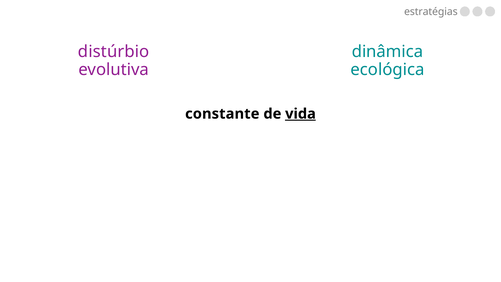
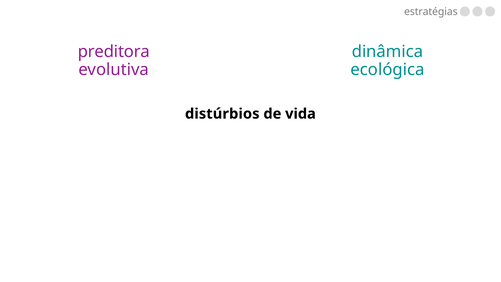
distúrbio: distúrbio -> preditora (114, 52)
constante: constante -> distúrbios (222, 114)
vida underline: present -> none (300, 114)
